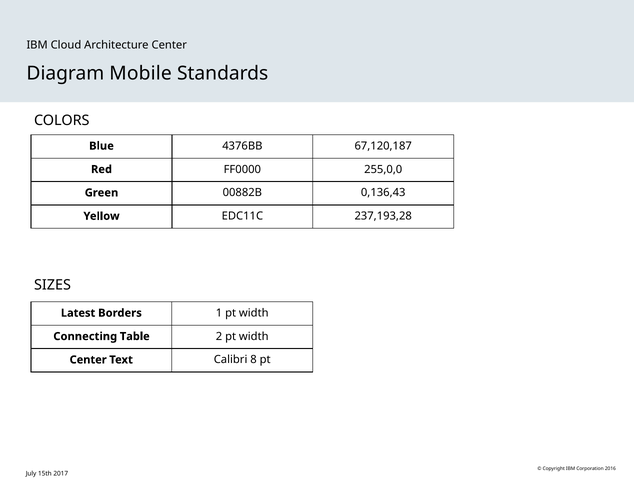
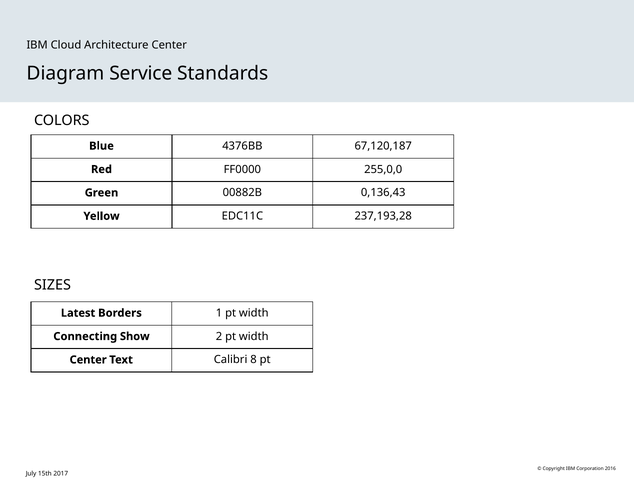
Mobile: Mobile -> Service (141, 73)
Table: Table -> Show (135, 336)
